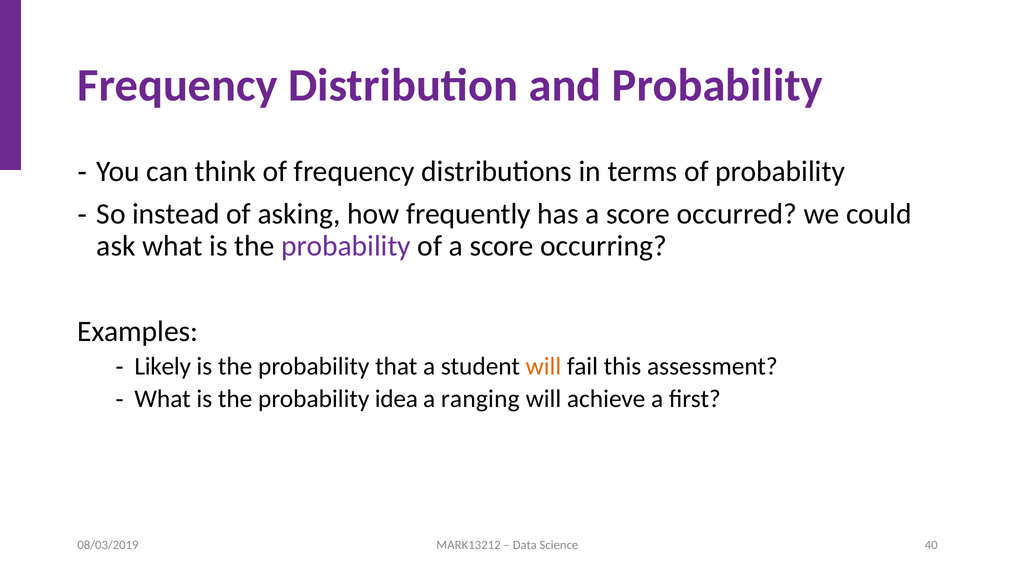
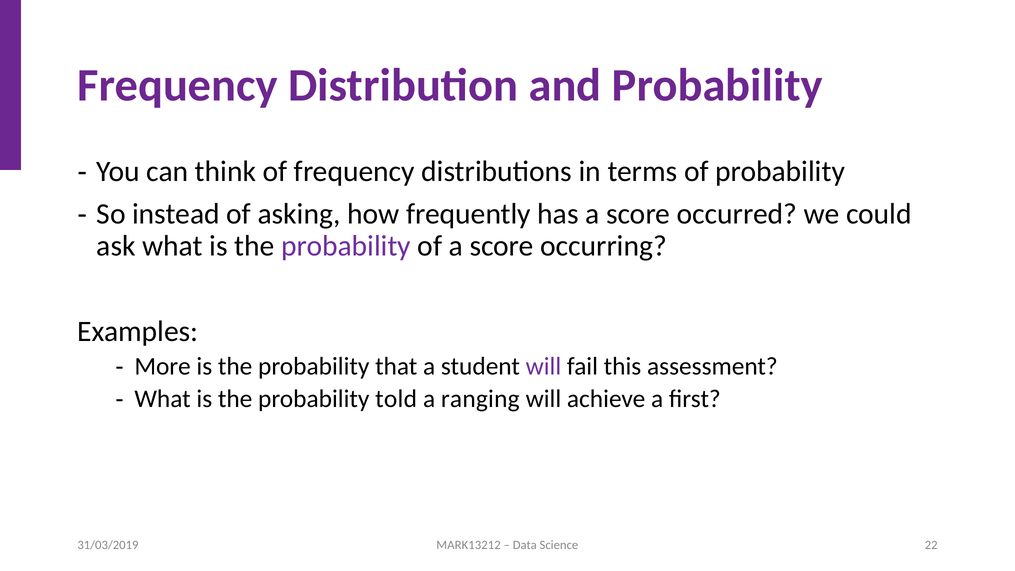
Likely: Likely -> More (163, 366)
will colour: orange -> purple (543, 366)
idea: idea -> told (396, 399)
40: 40 -> 22 (931, 545)
08/03/2019: 08/03/2019 -> 31/03/2019 (108, 545)
